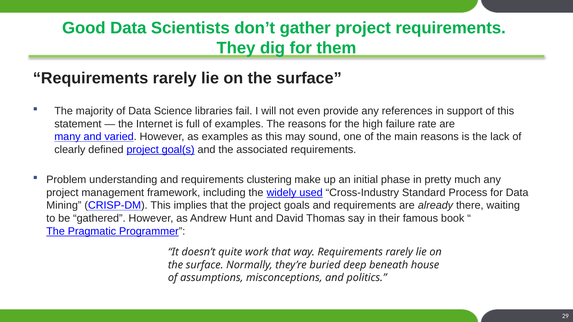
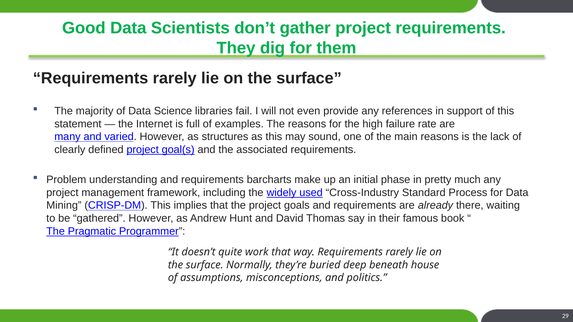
as examples: examples -> structures (225, 137)
clustering: clustering -> barcharts (269, 180)
